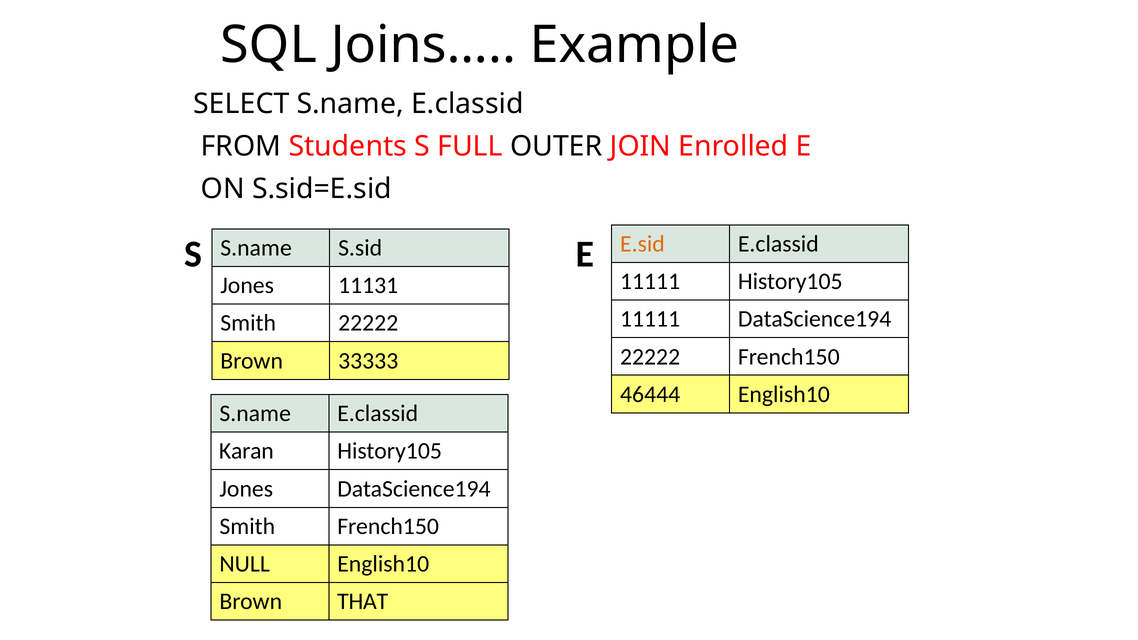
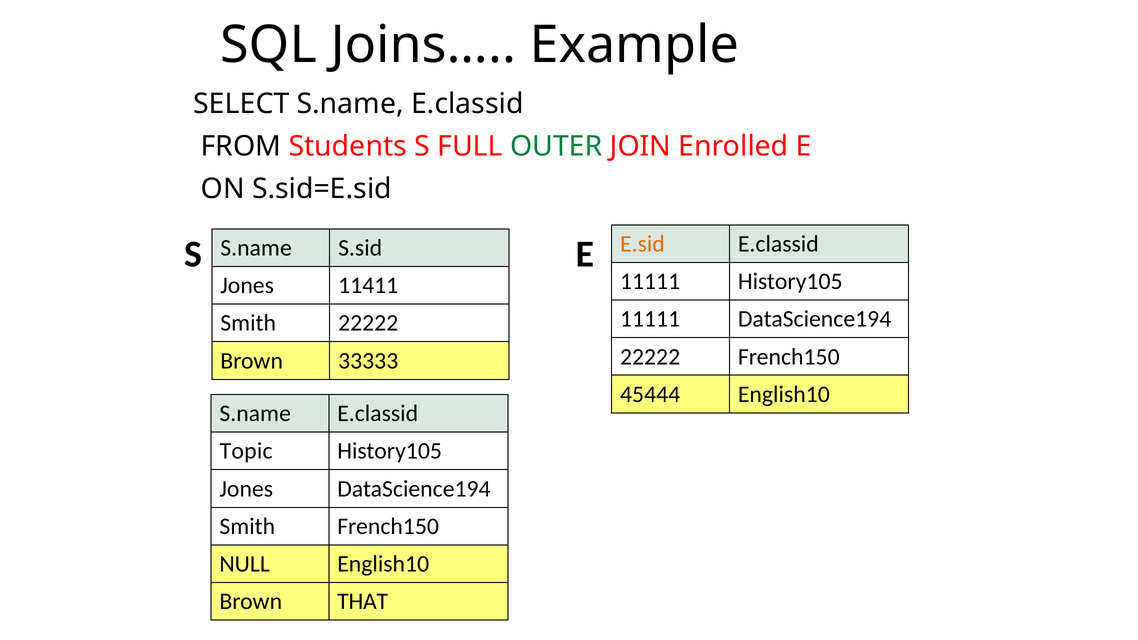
OUTER colour: black -> green (556, 146)
11131: 11131 -> 11411 (368, 286)
46444: 46444 -> 45444 (650, 394)
Karan: Karan -> Topic (246, 451)
